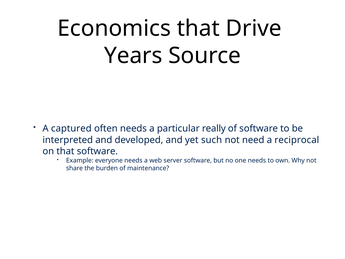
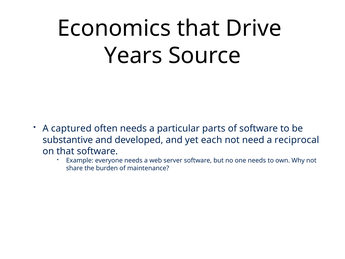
really: really -> parts (214, 128)
interpreted: interpreted -> substantive (68, 140)
such: such -> each (212, 140)
